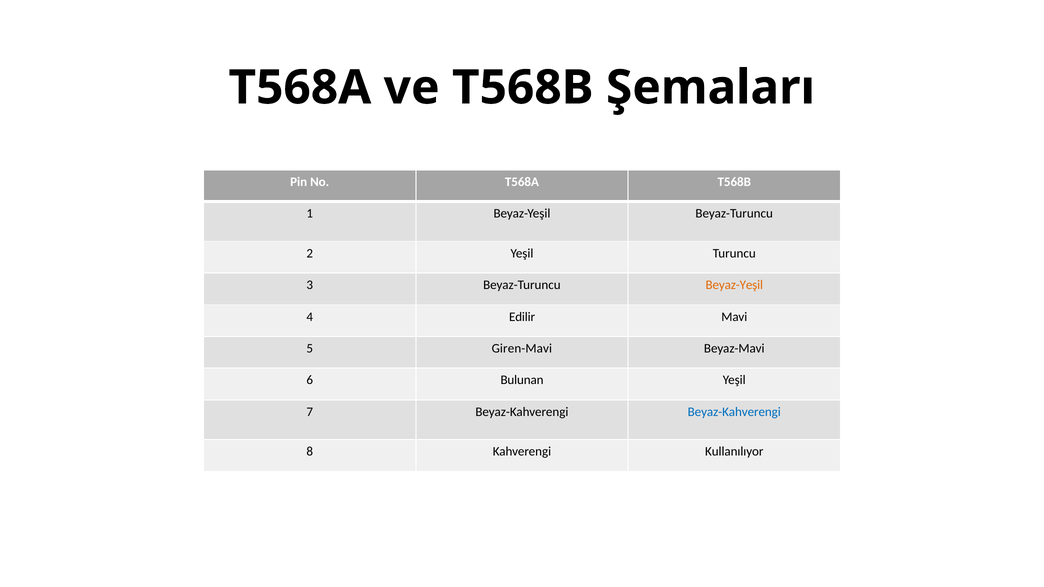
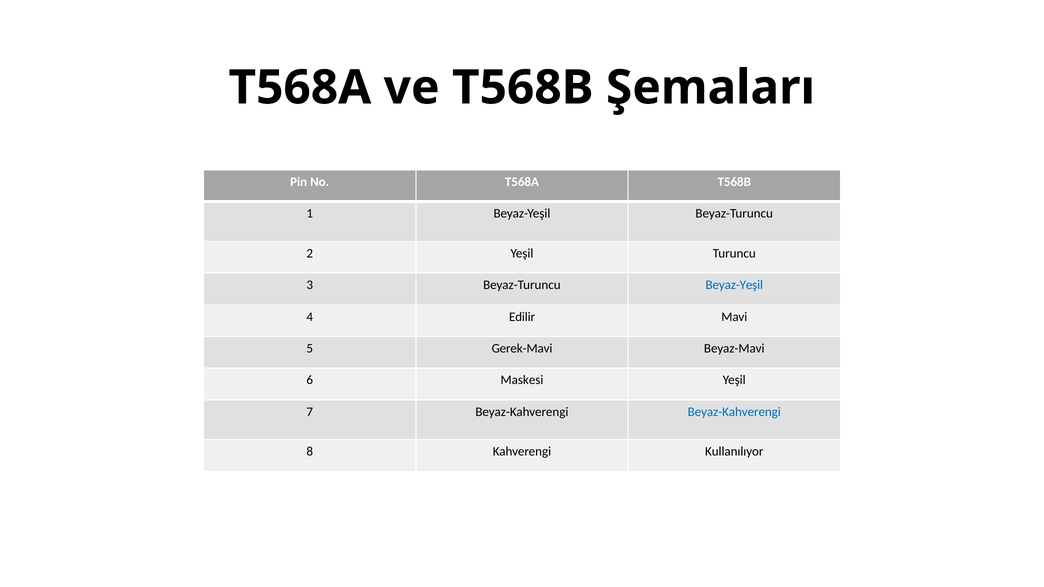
Beyaz-Yeşil colour: orange -> blue (734, 285)
Giren-Mavi: Giren-Mavi -> Gerek-Mavi (522, 349)
Bulunan: Bulunan -> Maskesi (522, 380)
